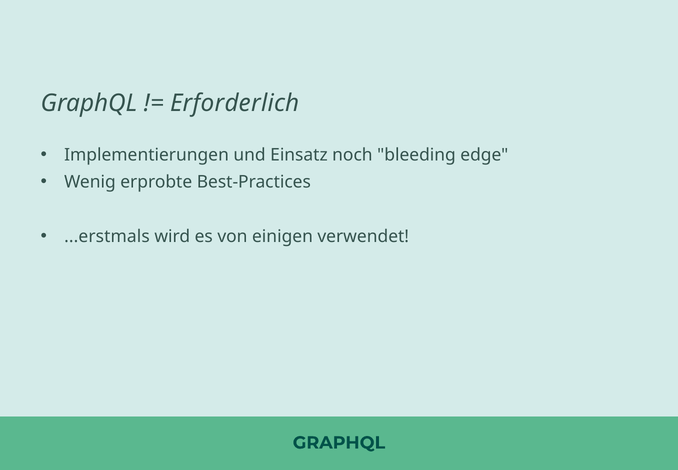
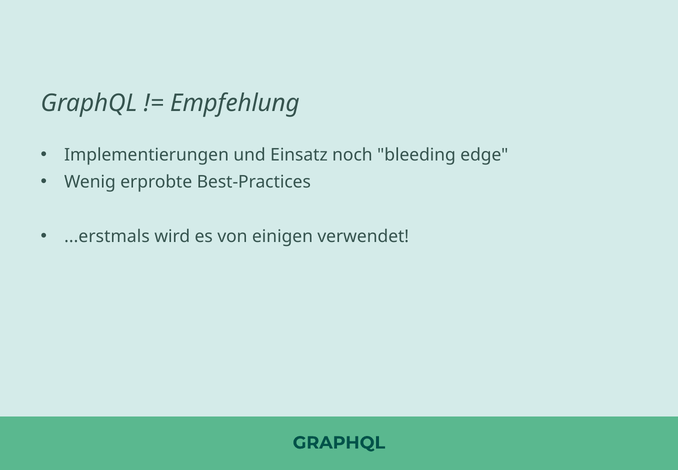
Erforderlich: Erforderlich -> Empfehlung (235, 103)
